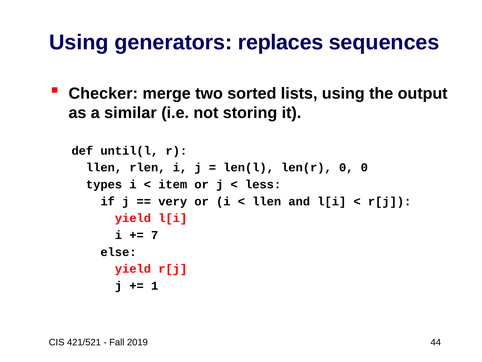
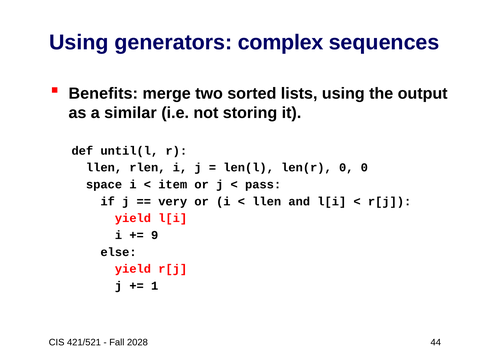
replaces: replaces -> complex (281, 42)
Checker: Checker -> Benefits (103, 94)
types: types -> space (104, 184)
less: less -> pass (263, 184)
7: 7 -> 9 (155, 235)
2019: 2019 -> 2028 (137, 342)
